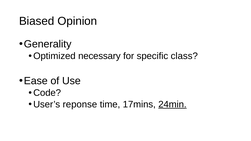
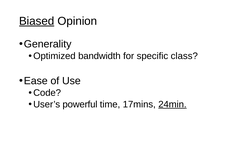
Biased underline: none -> present (37, 21)
necessary: necessary -> bandwidth (99, 56)
reponse: reponse -> powerful (80, 104)
